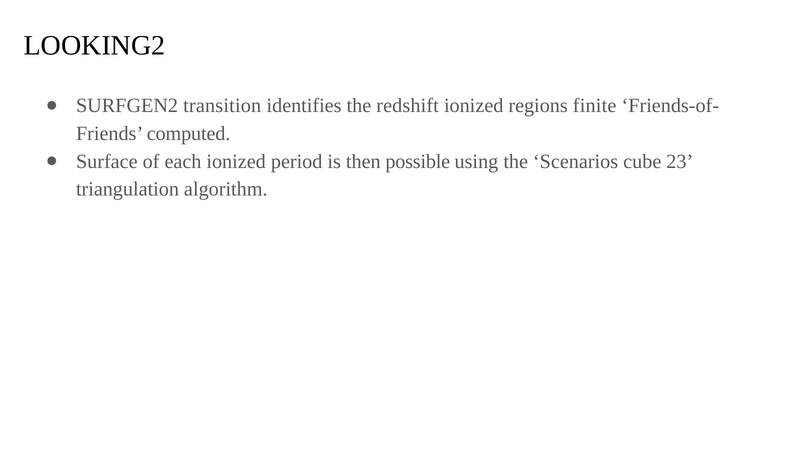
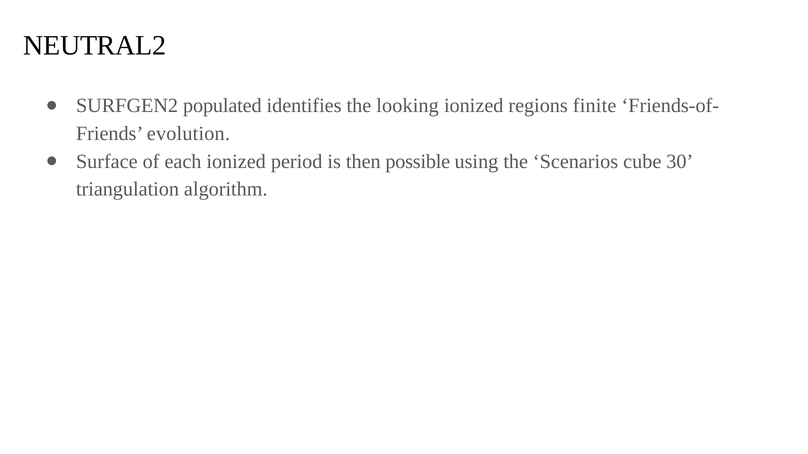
LOOKING2: LOOKING2 -> NEUTRAL2 (95, 45)
transition: transition -> populated (222, 106)
redshift: redshift -> looking (408, 106)
computed: computed -> evolution (188, 134)
23: 23 -> 30 (680, 162)
